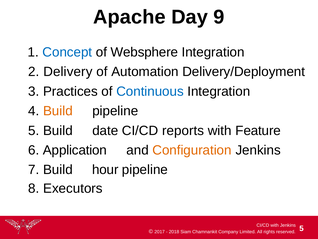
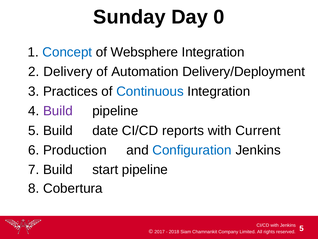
Apache: Apache -> Sunday (129, 17)
9: 9 -> 0 (219, 17)
Build colour: orange -> purple (58, 111)
Feature: Feature -> Current (258, 130)
Application: Application -> Production (75, 150)
Configuration colour: orange -> blue (192, 150)
hour: hour -> start (105, 169)
Executors: Executors -> Cobertura (73, 188)
